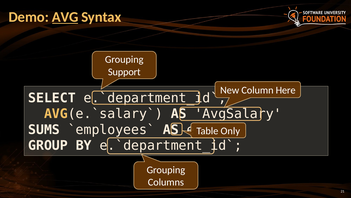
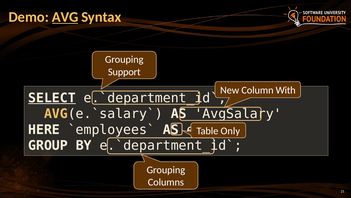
Here: Here -> With (286, 90)
SELECT underline: none -> present (52, 98)
SUMS: SUMS -> HERE (44, 129)
